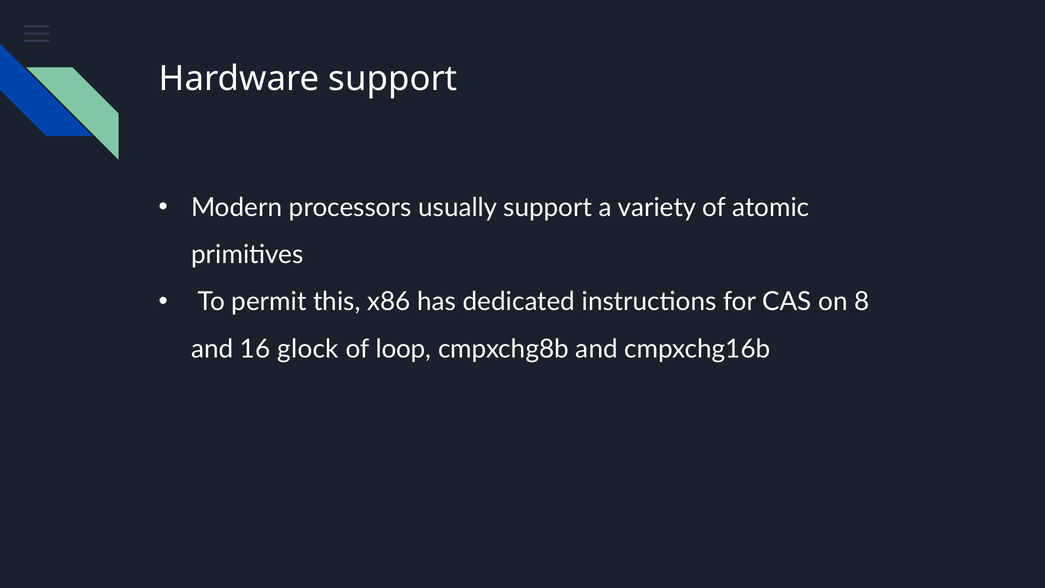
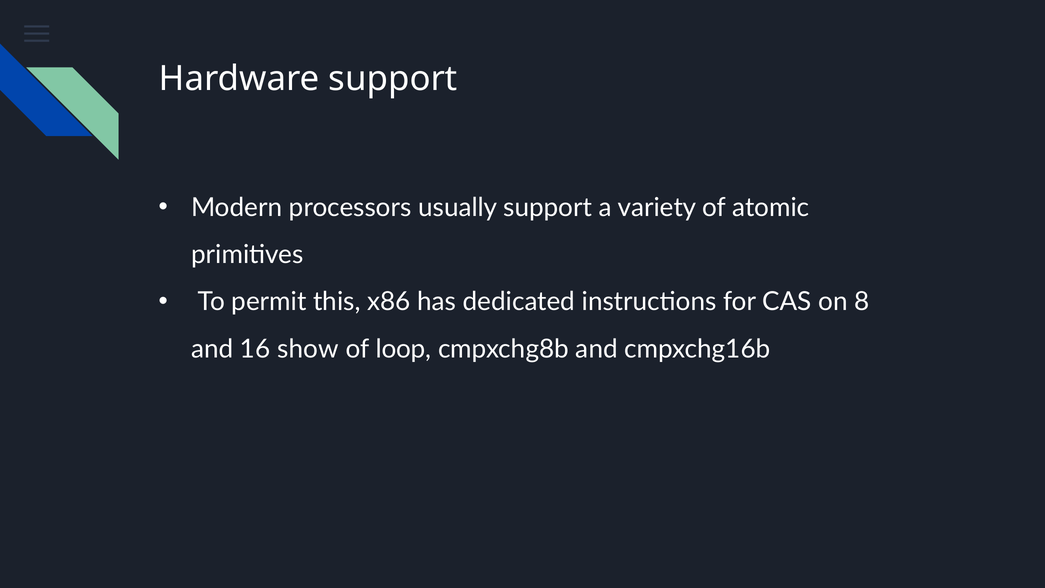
glock: glock -> show (308, 349)
